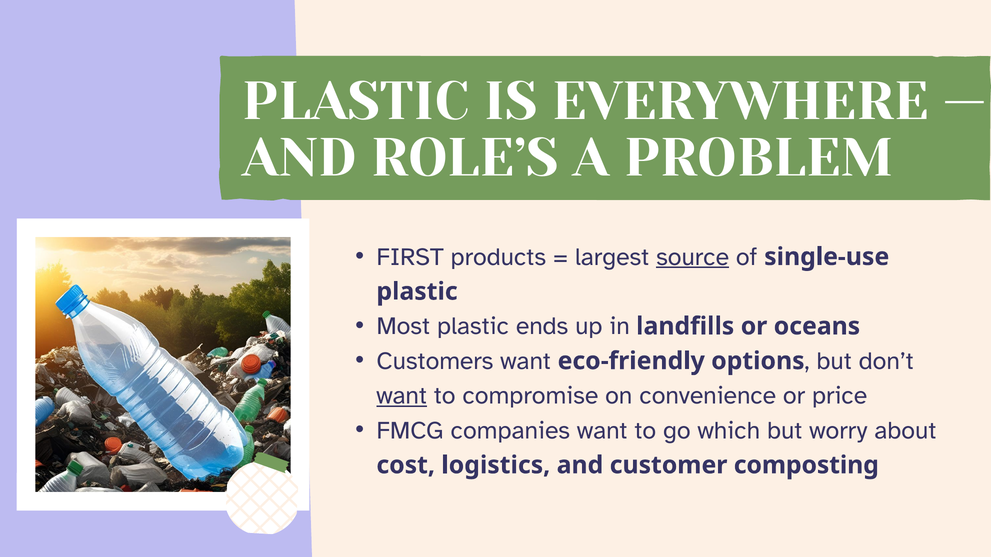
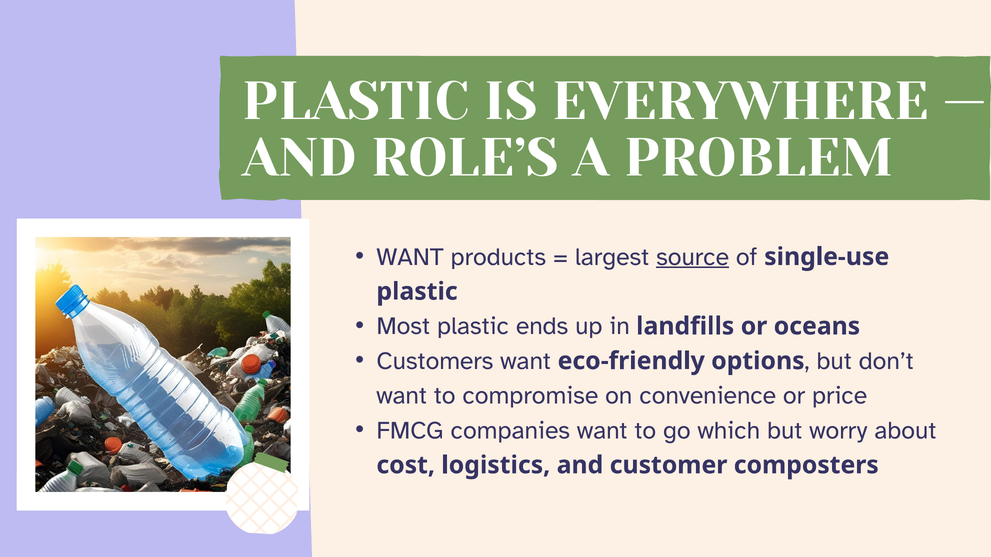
FIRST: FIRST -> WANT (410, 257)
want underline: present -> none (402, 396)
composting: composting -> composters (806, 465)
